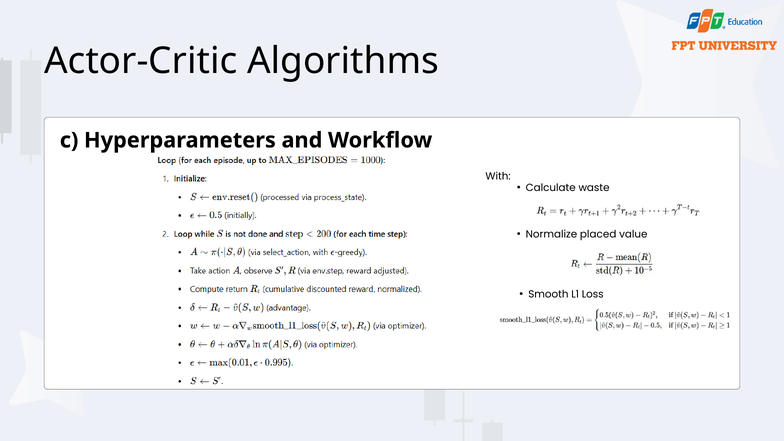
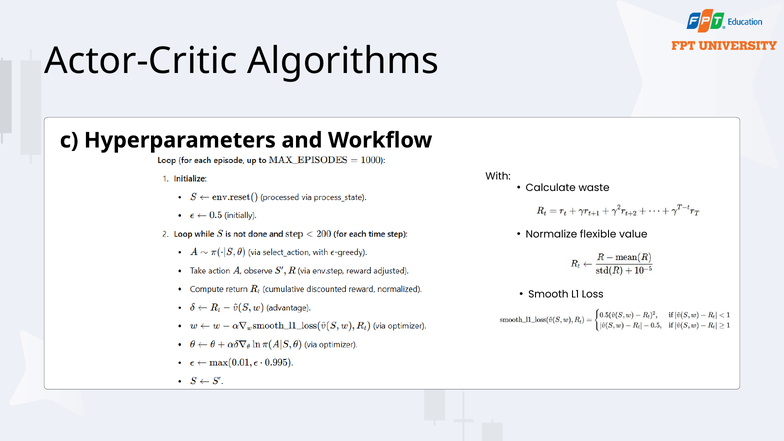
placed: placed -> flexible (598, 235)
